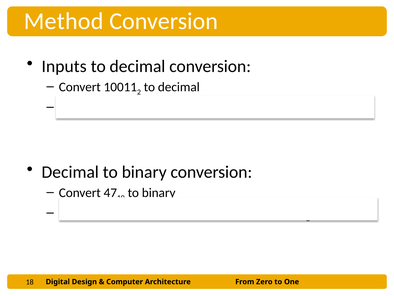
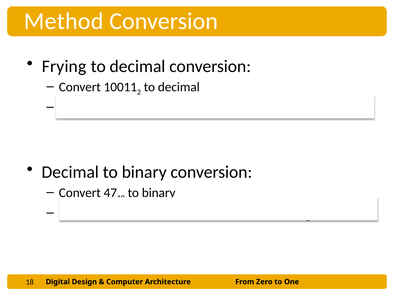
Inputs: Inputs -> Frying (64, 66)
